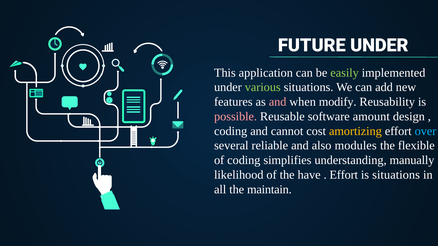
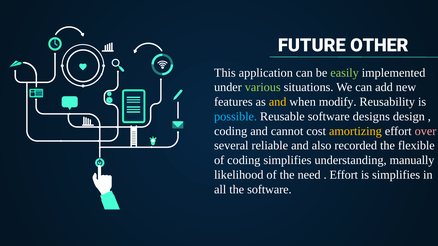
FUTURE UNDER: UNDER -> OTHER (379, 46)
and colour: pink -> yellow (278, 102)
possible colour: pink -> light blue (236, 117)
amount: amount -> designs (371, 117)
over colour: light blue -> pink (426, 131)
modules: modules -> recorded (356, 146)
have: have -> need (309, 175)
is situations: situations -> simplifies (396, 175)
the maintain: maintain -> software (269, 190)
